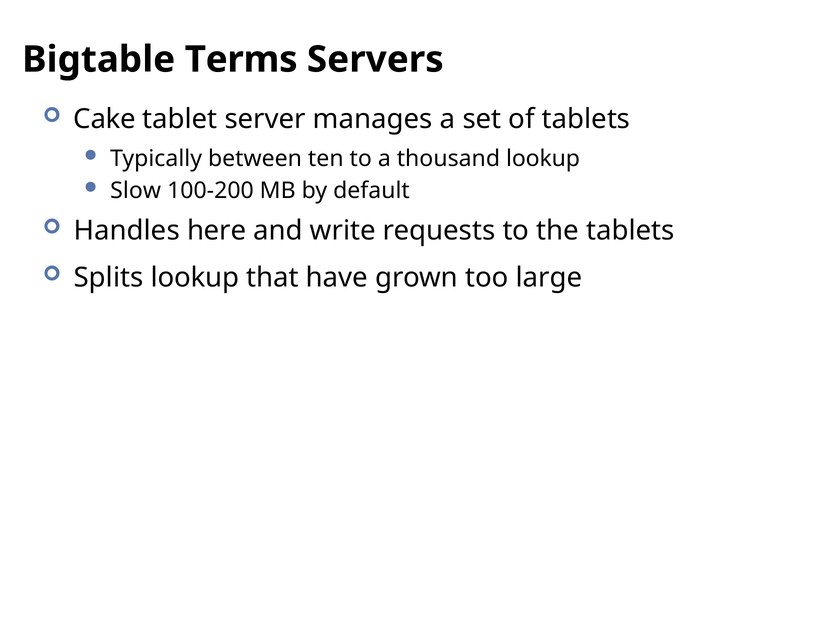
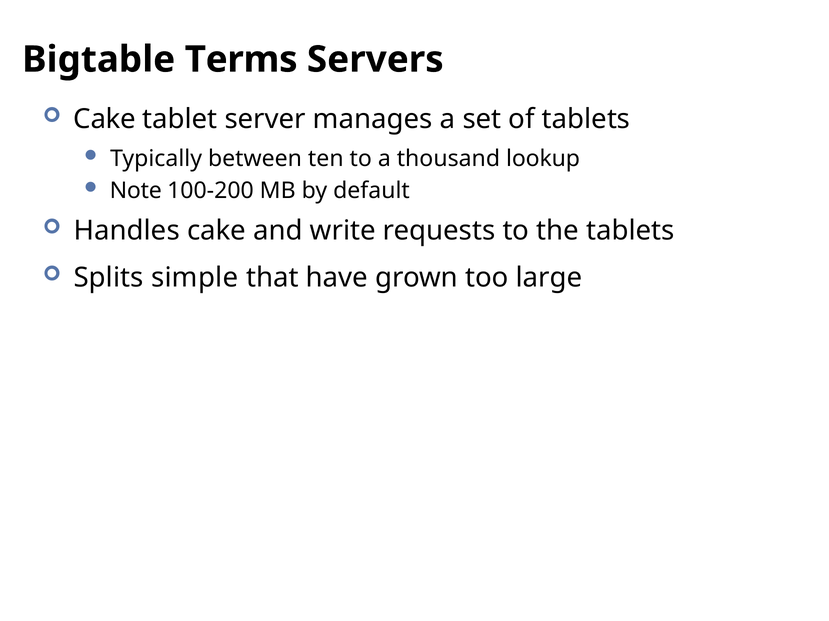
Slow: Slow -> Note (136, 191)
Handles here: here -> cake (217, 231)
Splits lookup: lookup -> simple (195, 278)
